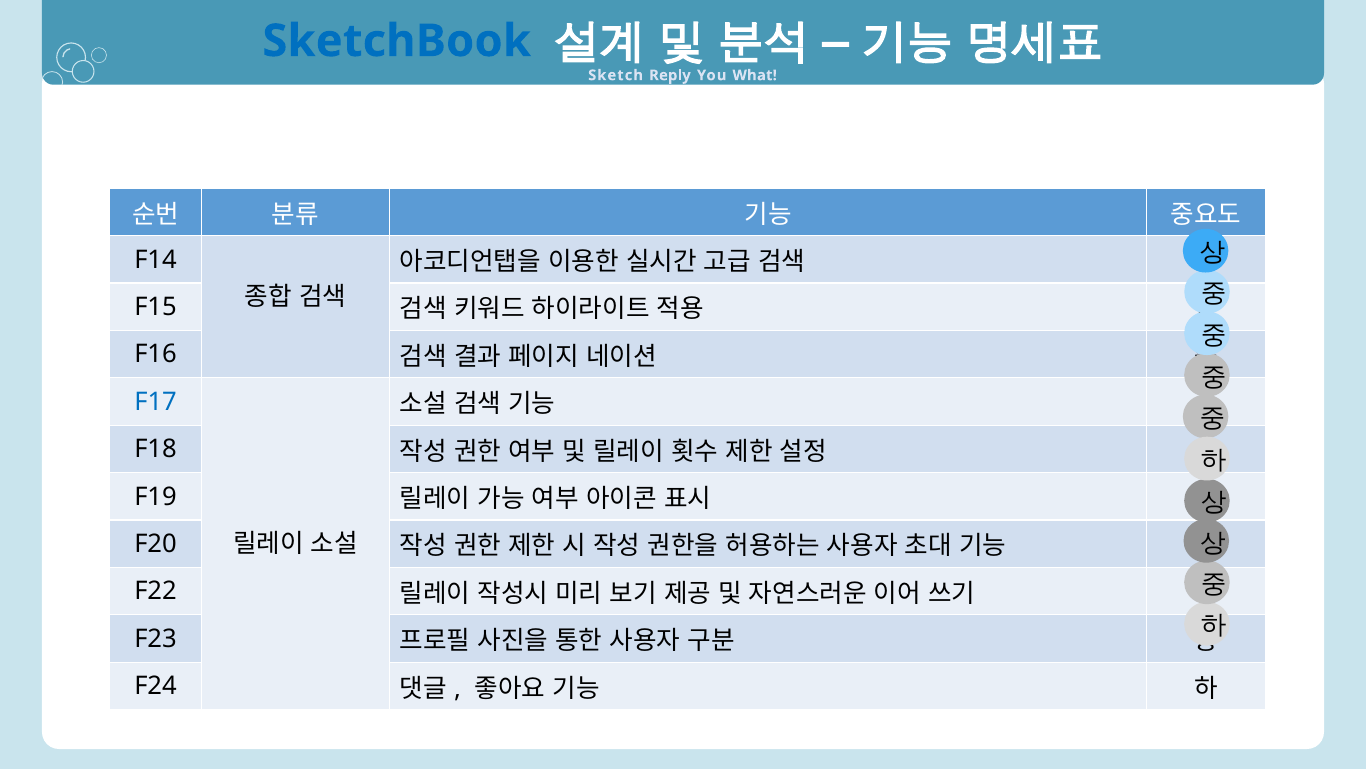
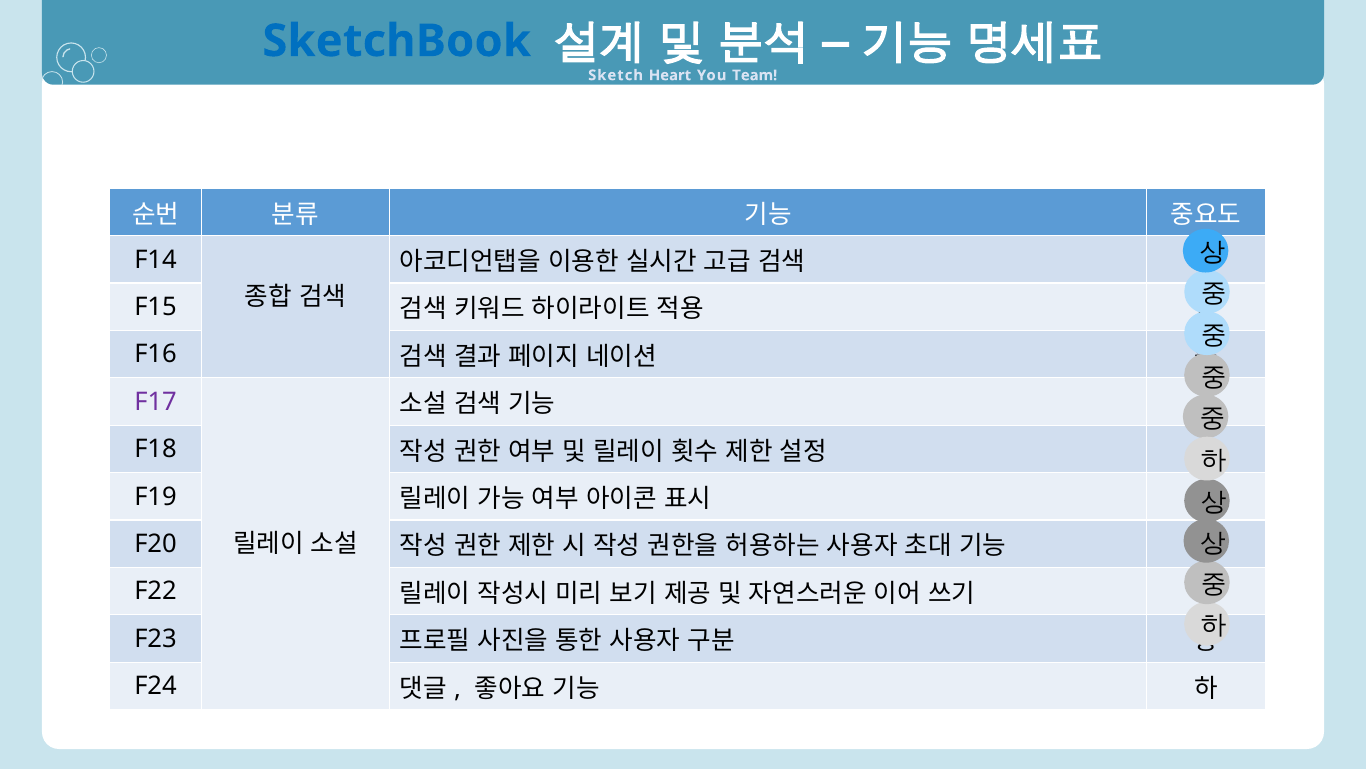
Reply: Reply -> Heart (670, 75)
What: What -> Team (755, 75)
F17 colour: blue -> purple (156, 401)
